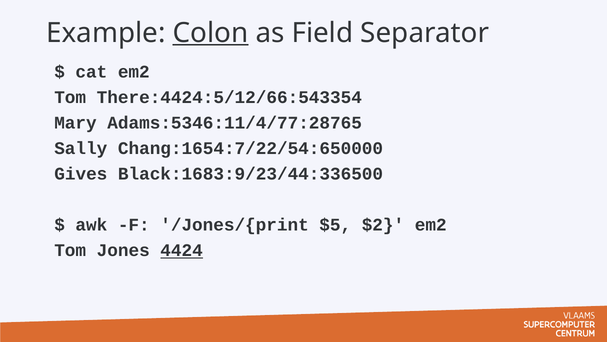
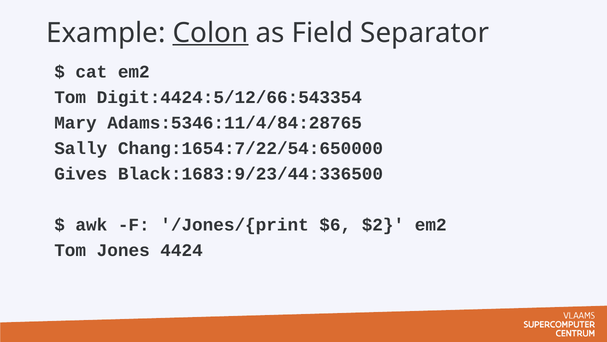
There:4424:5/12/66:543354: There:4424:5/12/66:543354 -> Digit:4424:5/12/66:543354 (229, 97)
Adams:5346:11/4/77:28765: Adams:5346:11/4/77:28765 -> Adams:5346:11/4/84:28765 (235, 123)
$5: $5 -> $6 (335, 224)
4424 underline: present -> none (182, 250)
